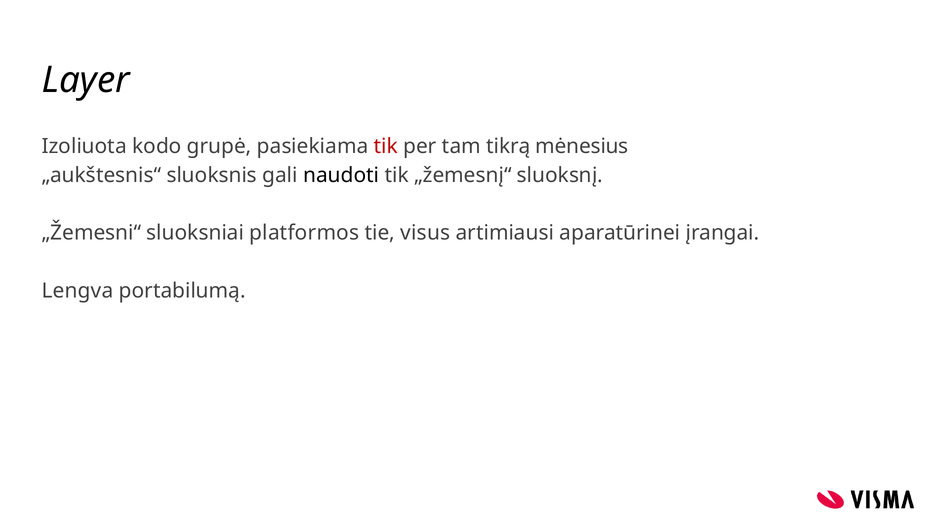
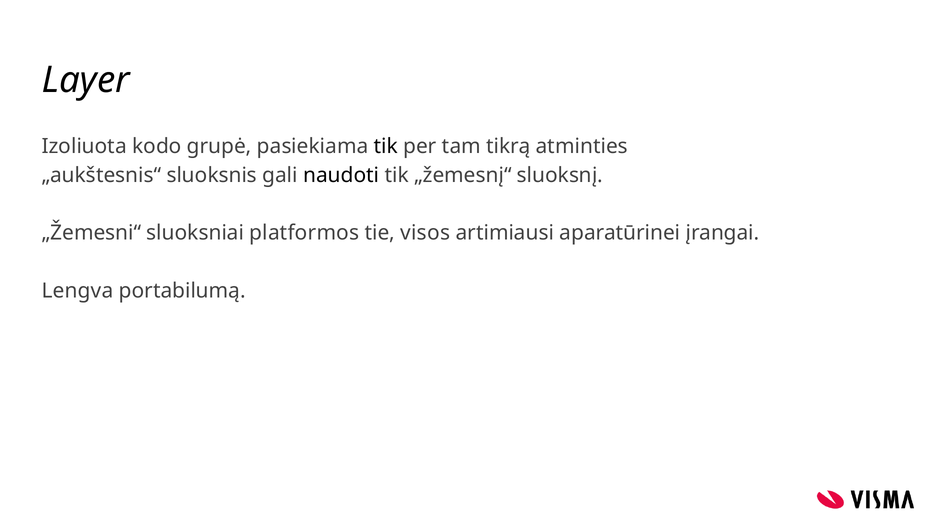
tik colour: red -> black (386, 146)
mėnesius: mėnesius -> atminties (582, 146)
visus: visus -> visos (425, 233)
